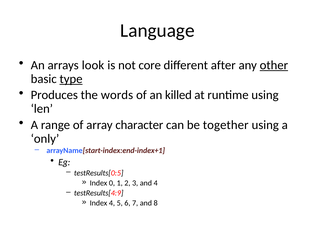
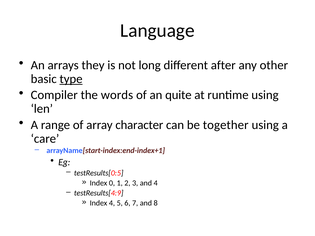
look: look -> they (93, 65)
core: core -> long (150, 65)
other underline: present -> none (274, 65)
Produces: Produces -> Compiler (54, 95)
killed: killed -> quite (178, 95)
only: only -> care (45, 139)
